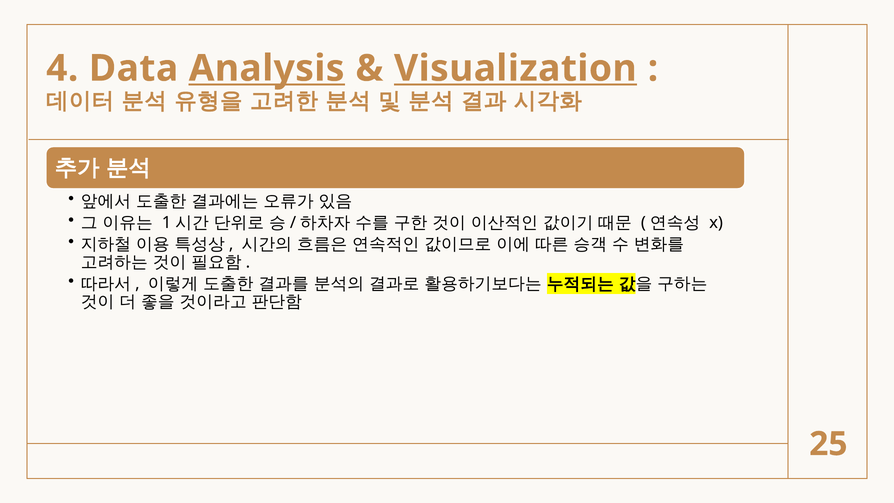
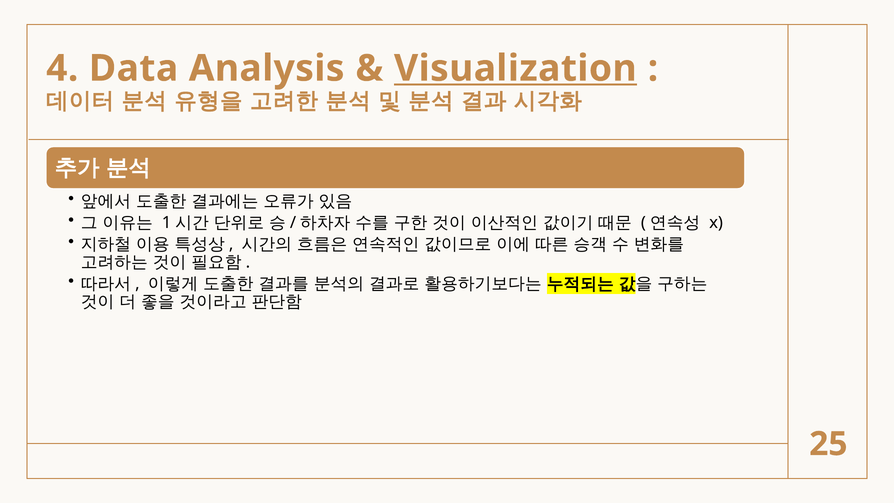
Analysis underline: present -> none (267, 68)
